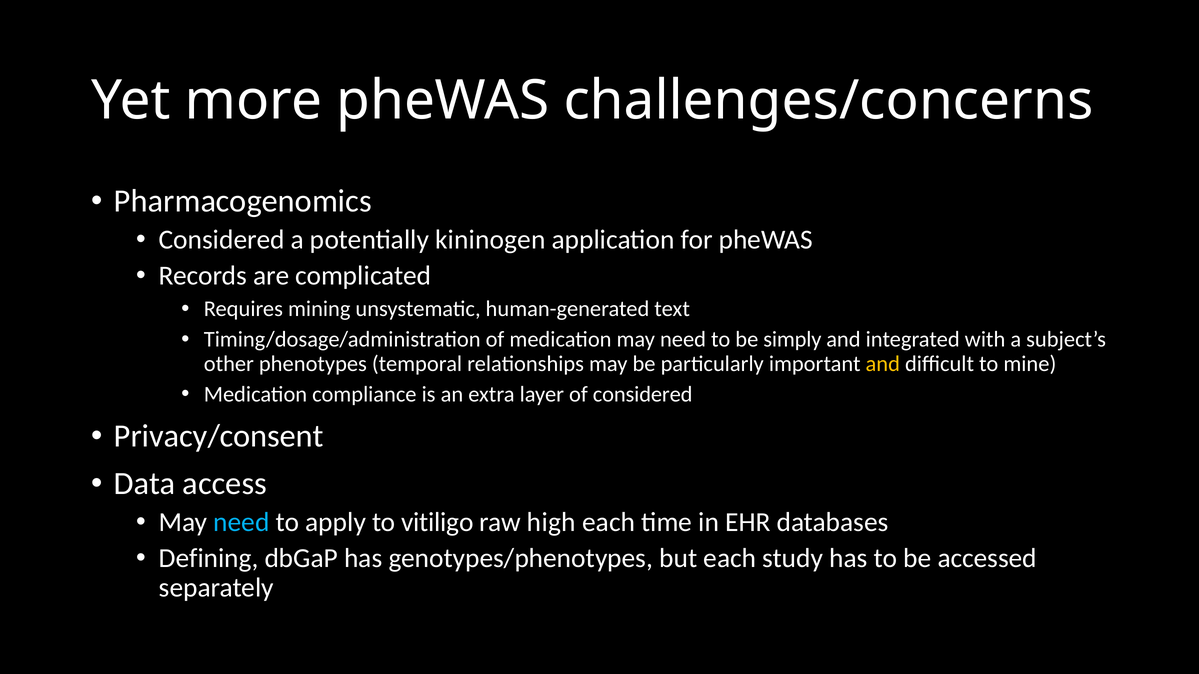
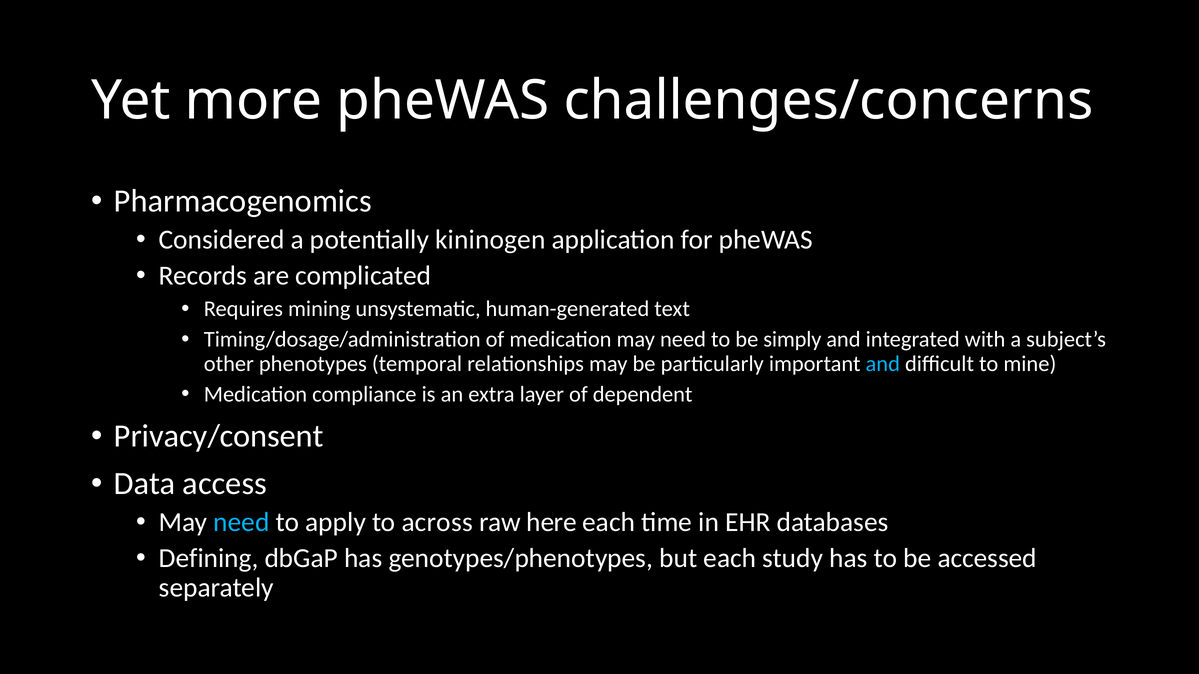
and colour: yellow -> light blue (883, 364)
of considered: considered -> dependent (643, 394)
vitiligo: vitiligo -> across (437, 523)
high: high -> here (552, 523)
